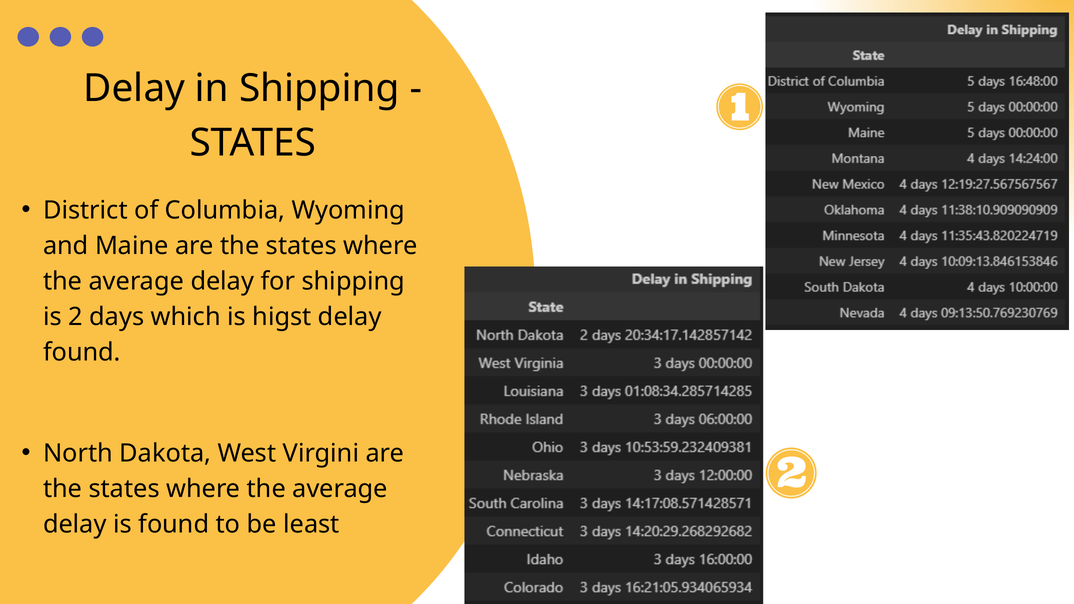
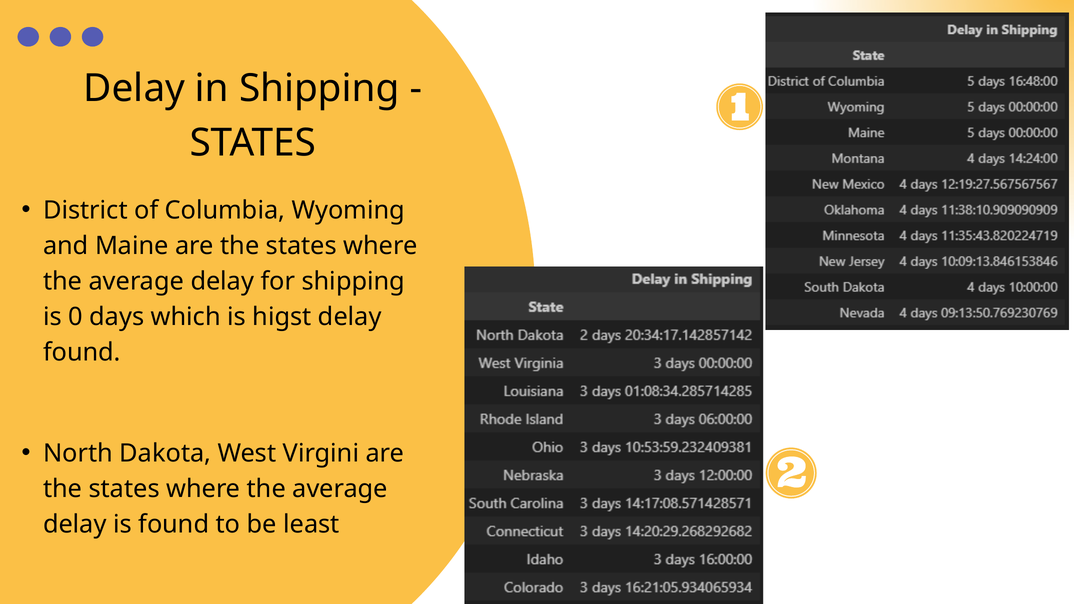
2: 2 -> 0 (76, 317)
